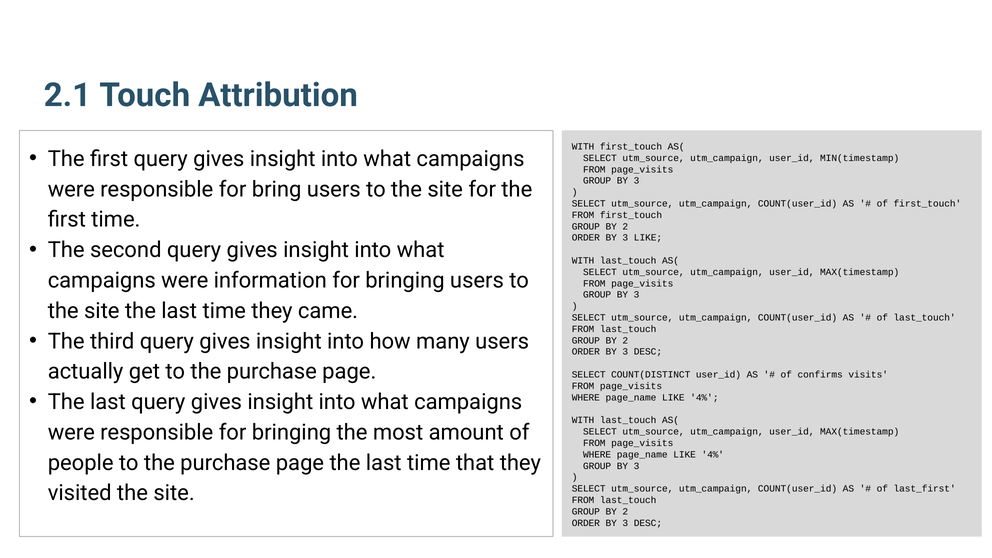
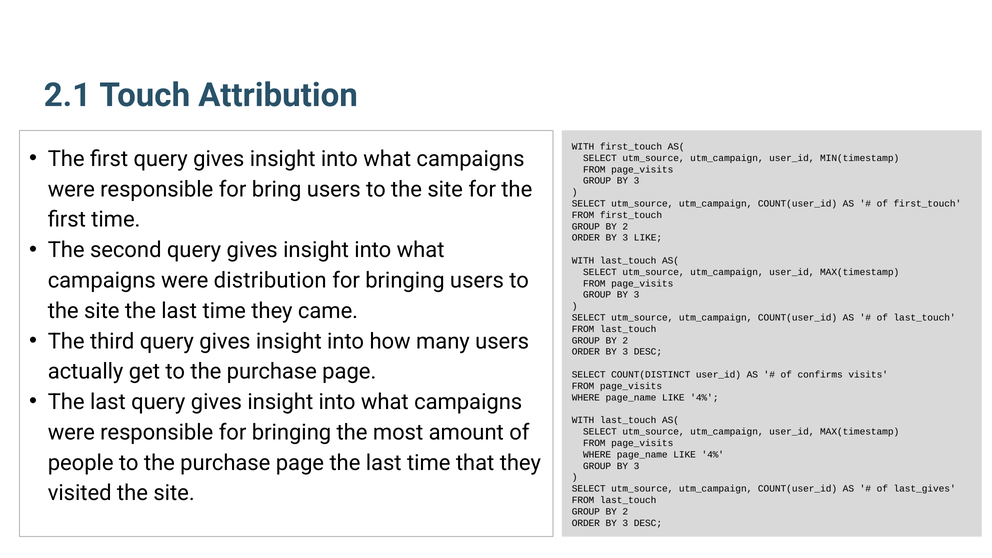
information: information -> distribution (270, 280)
last_first: last_first -> last_gives (925, 489)
